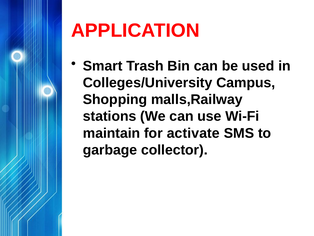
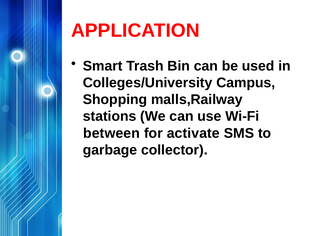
maintain: maintain -> between (111, 133)
